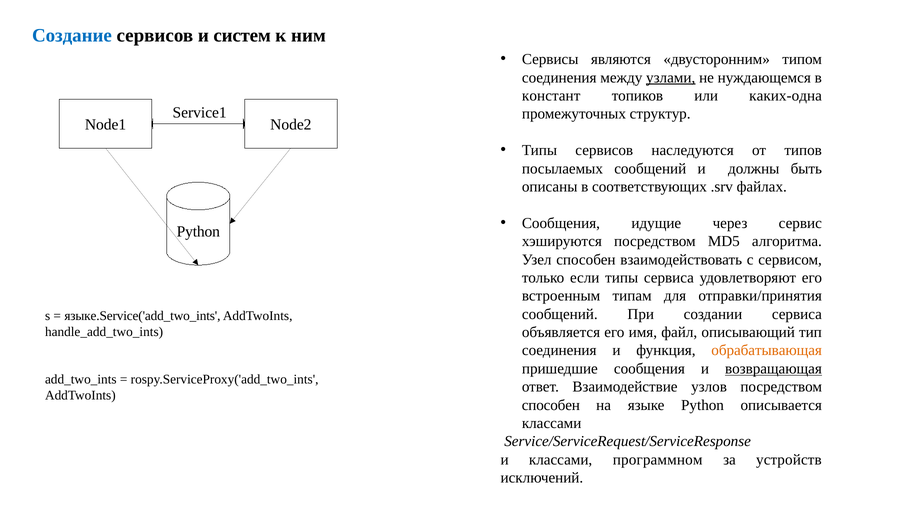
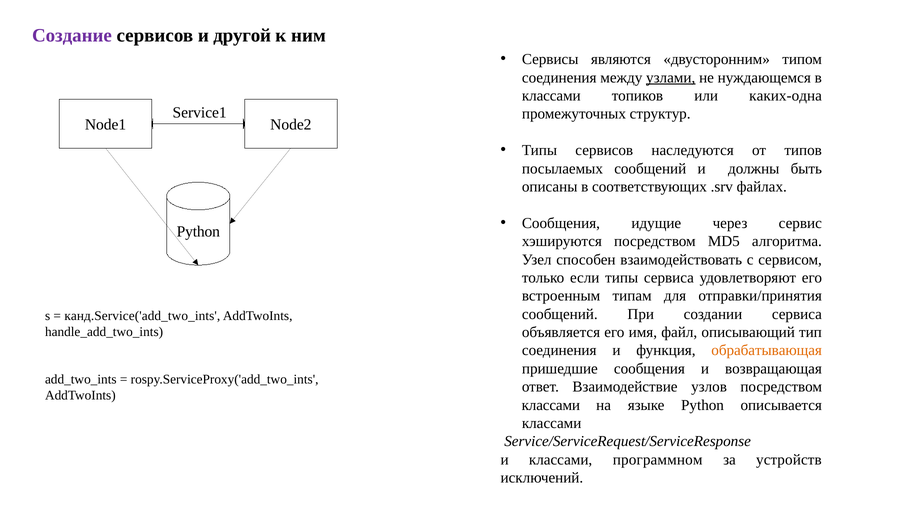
Создание colour: blue -> purple (72, 35)
систем: систем -> другой (242, 35)
констант: констант -> классами (551, 96)
языке.Service('add_two_ints: языке.Service('add_two_ints -> канд.Service('add_two_ints (142, 316)
возвращающая underline: present -> none (773, 369)
способен: способен -> классами (551, 405)
